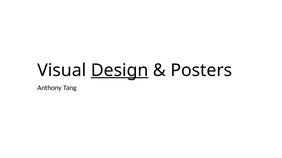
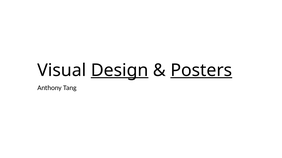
Posters underline: none -> present (201, 70)
